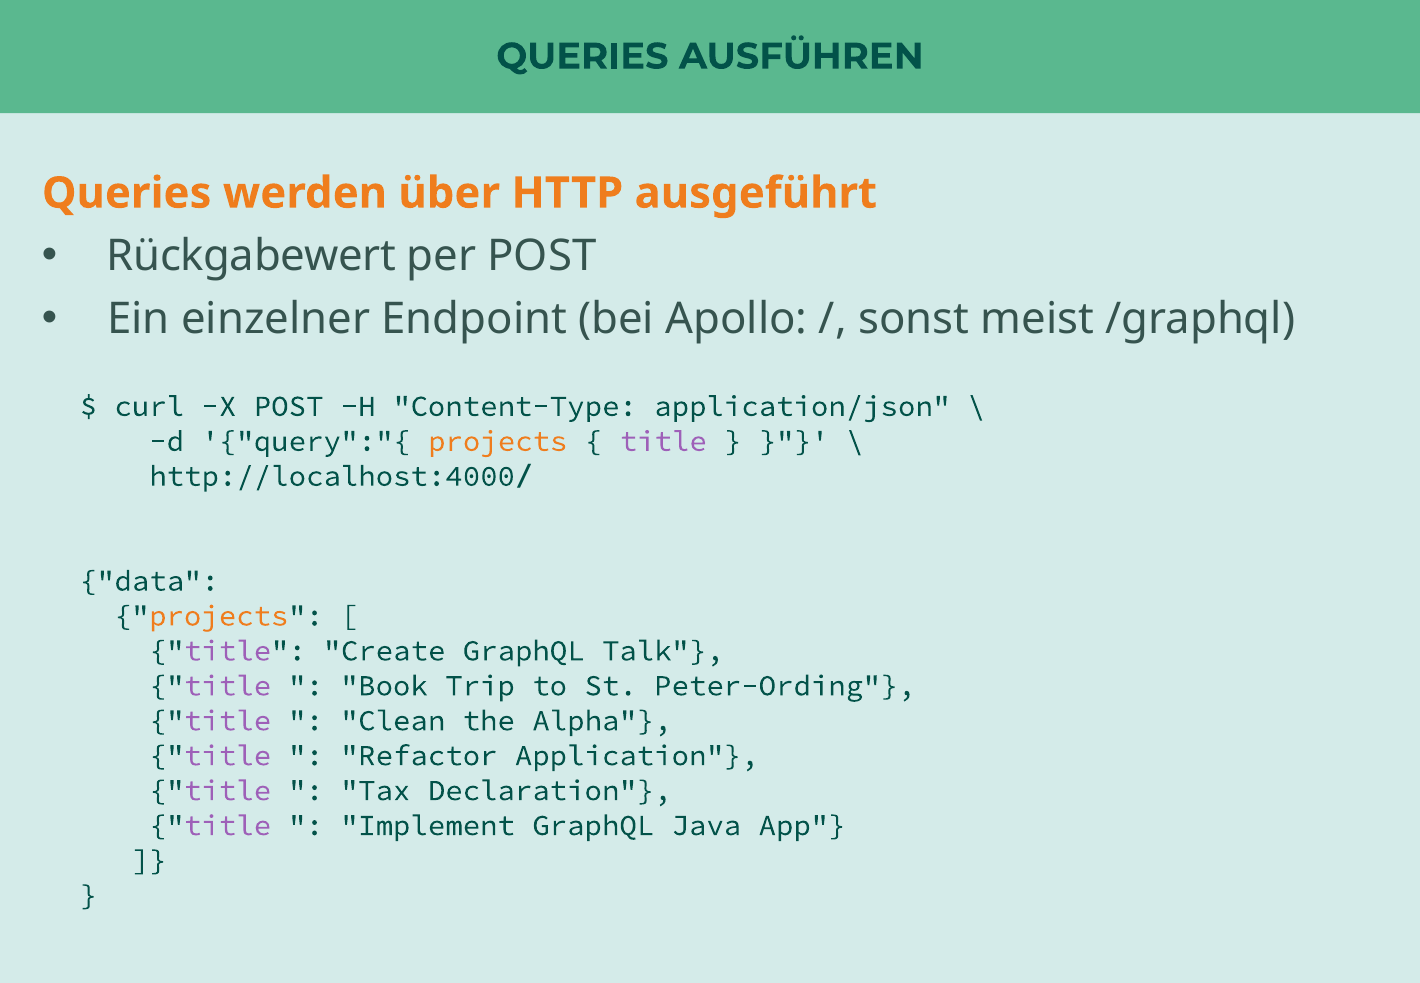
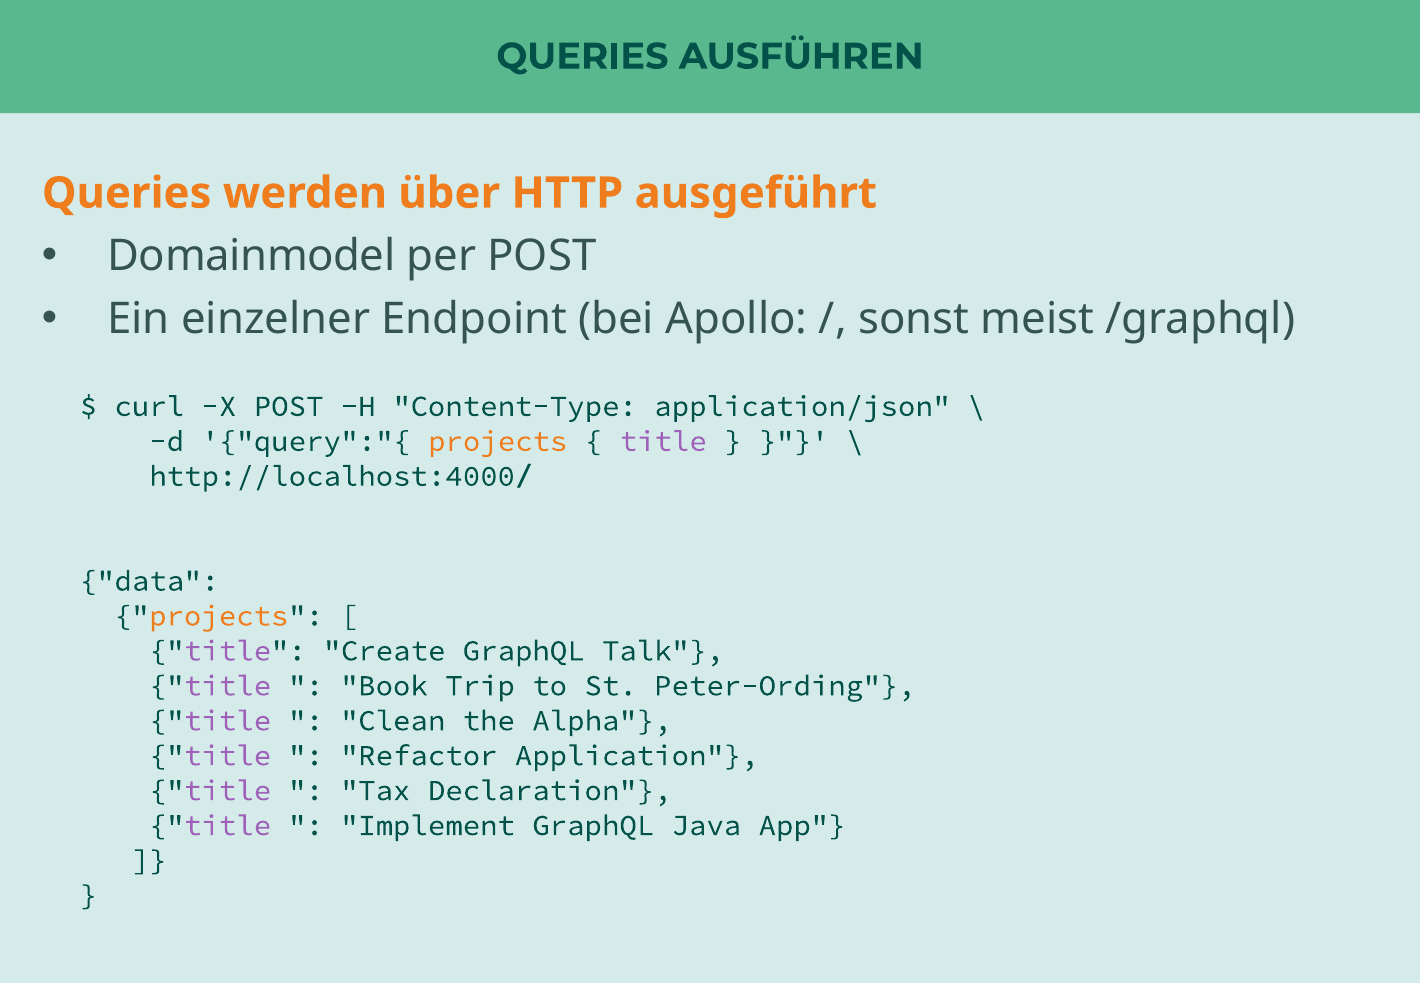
Rückgabewert: Rückgabewert -> Domainmodel (251, 256)
